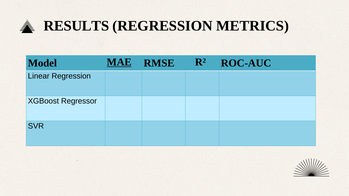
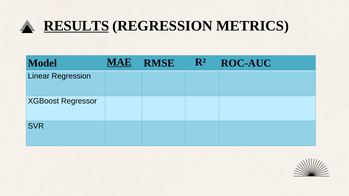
RESULTS underline: none -> present (76, 26)
